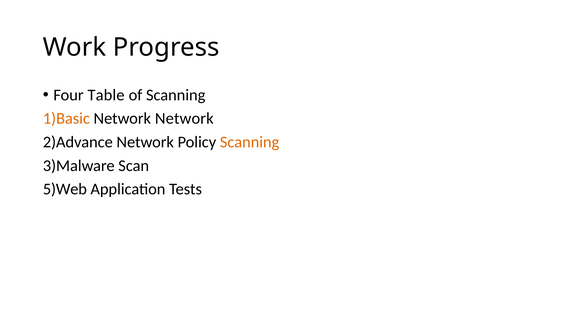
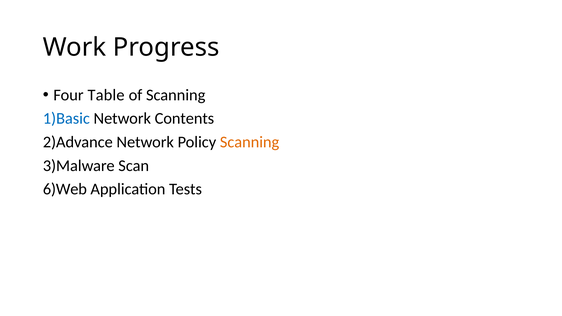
1)Basic colour: orange -> blue (66, 119)
Network Network: Network -> Contents (184, 119)
5)Web: 5)Web -> 6)Web (65, 189)
